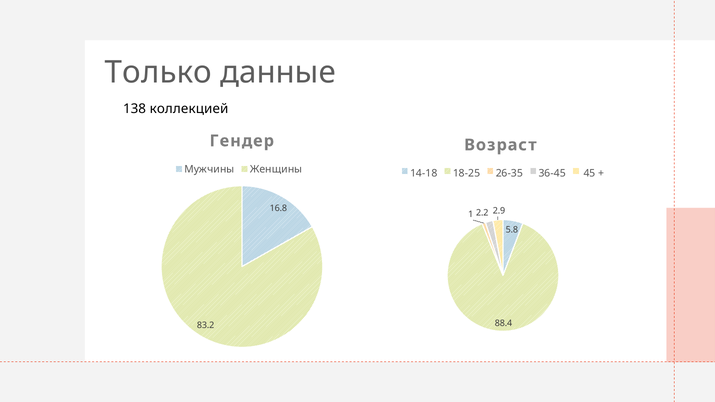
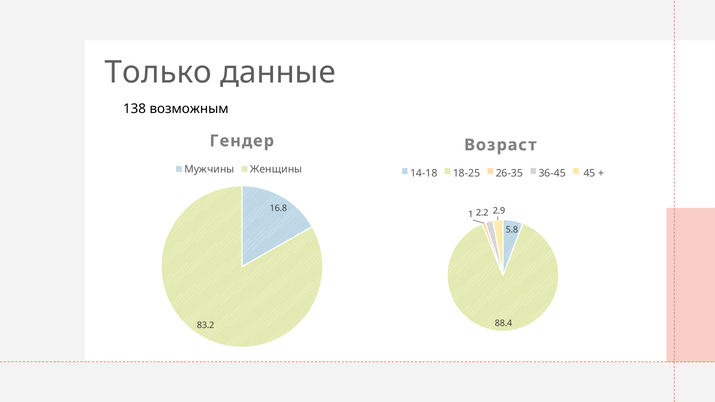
коллекцией: коллекцией -> возможным (189, 109)
